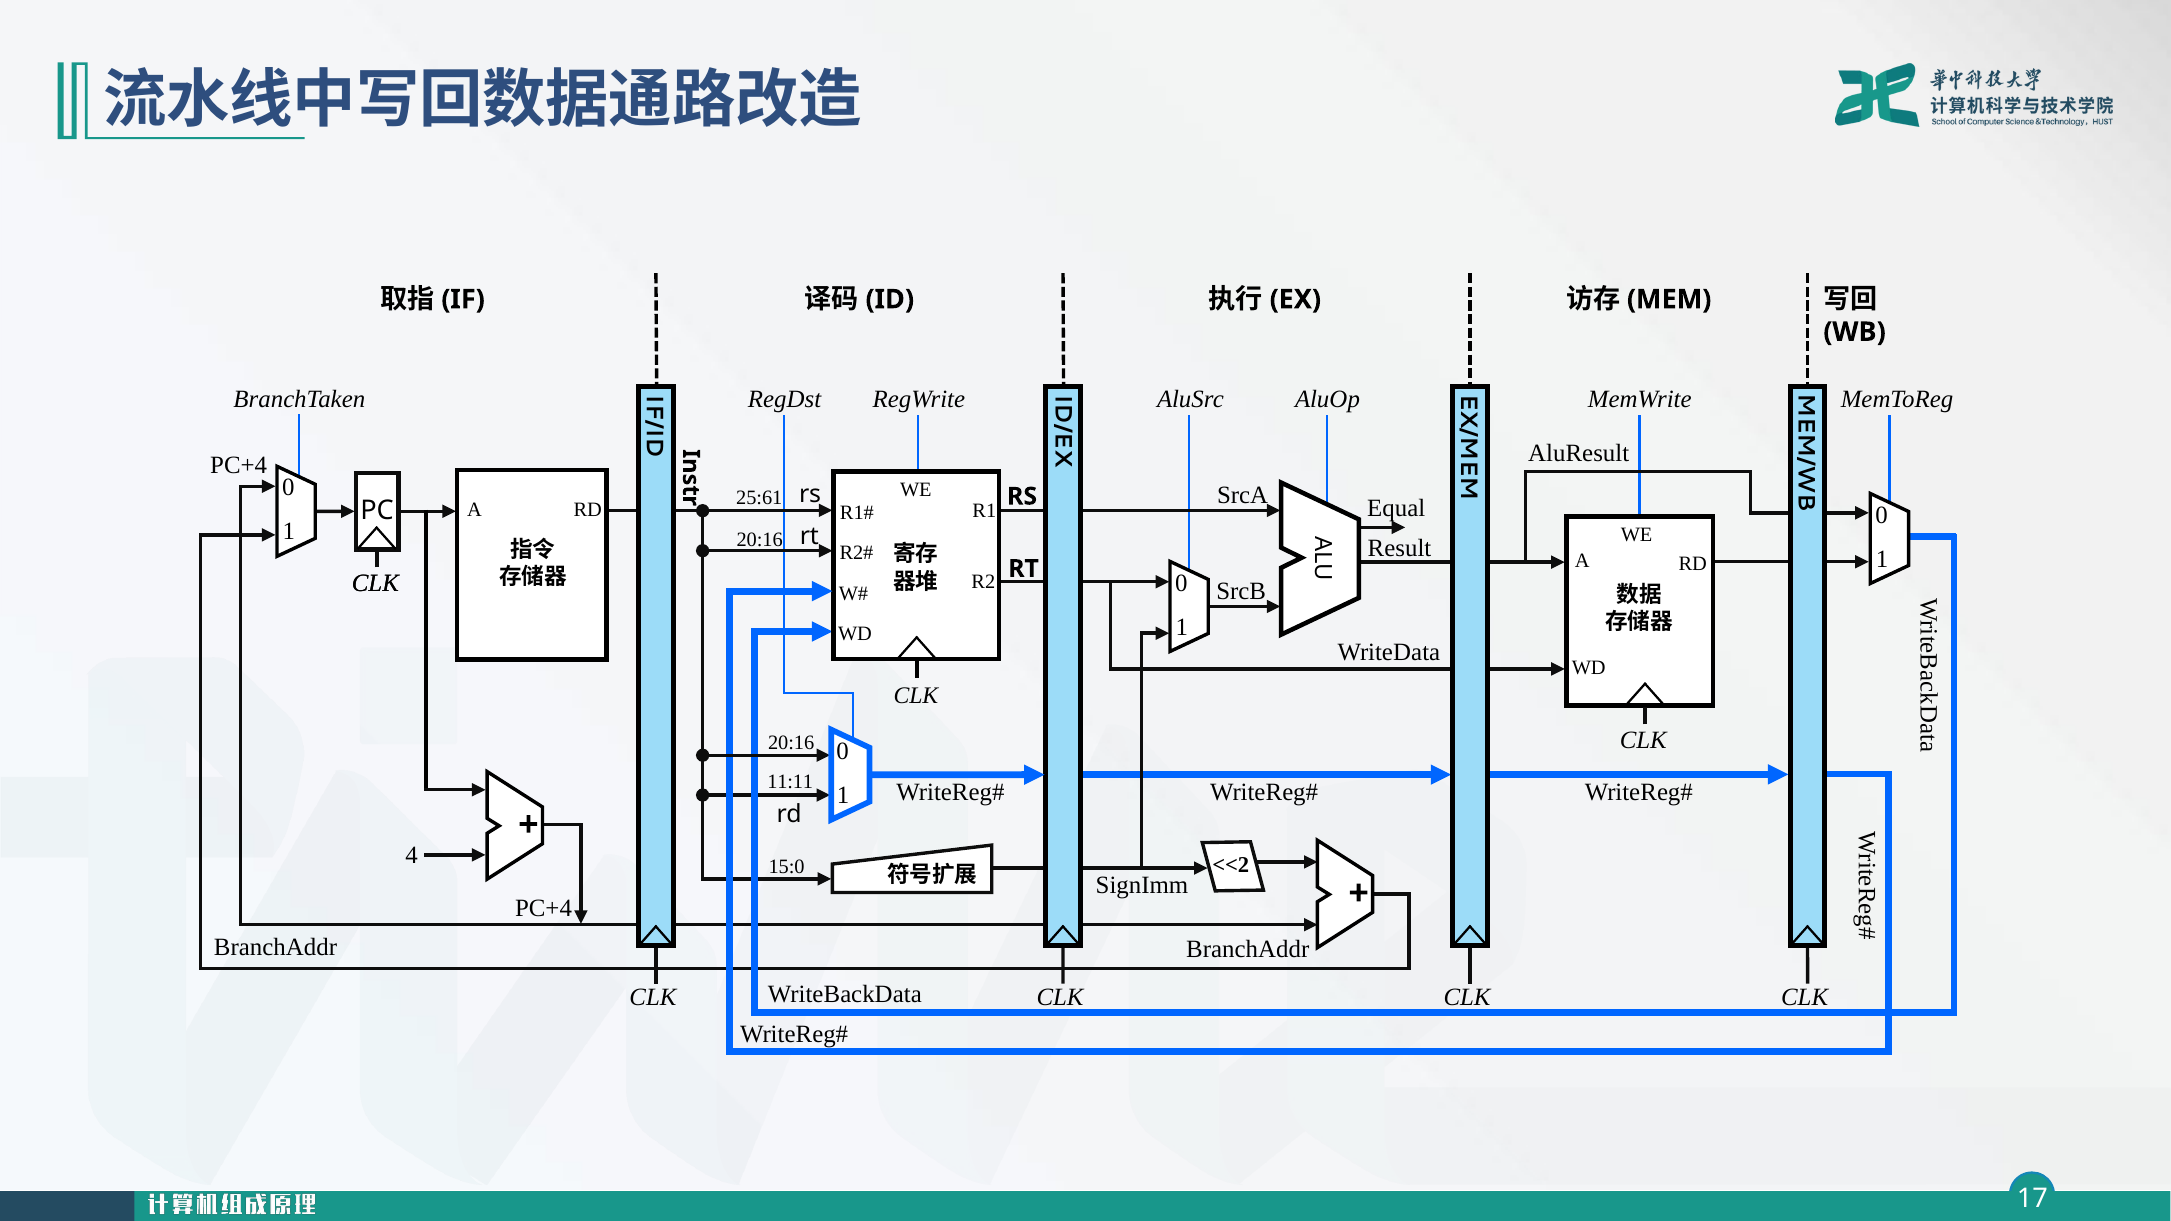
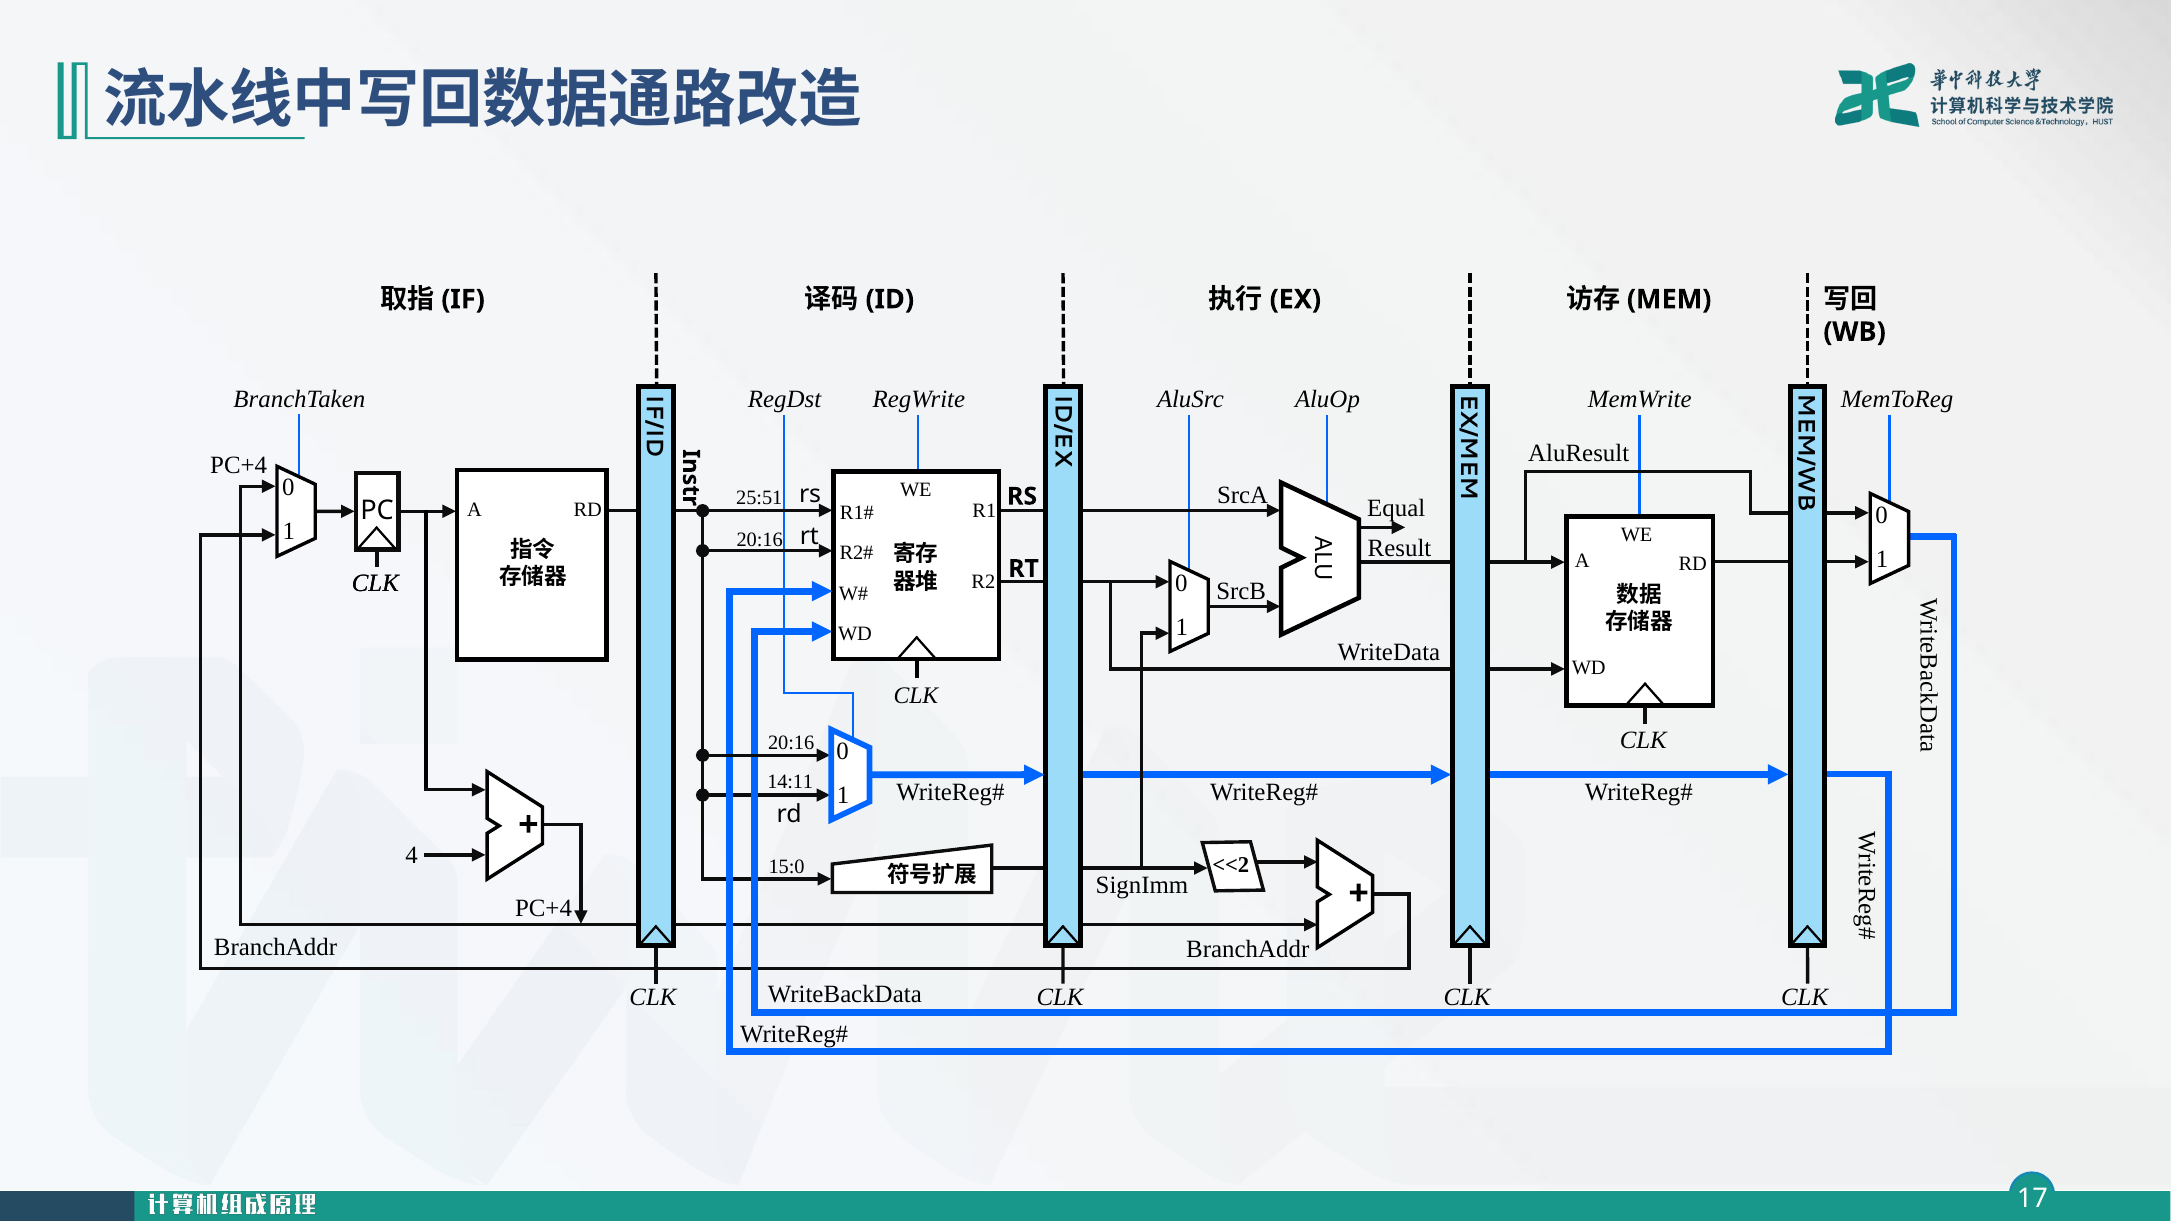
25:61: 25:61 -> 25:51 (759, 498)
11:11: 11:11 -> 14:11 (790, 782)
